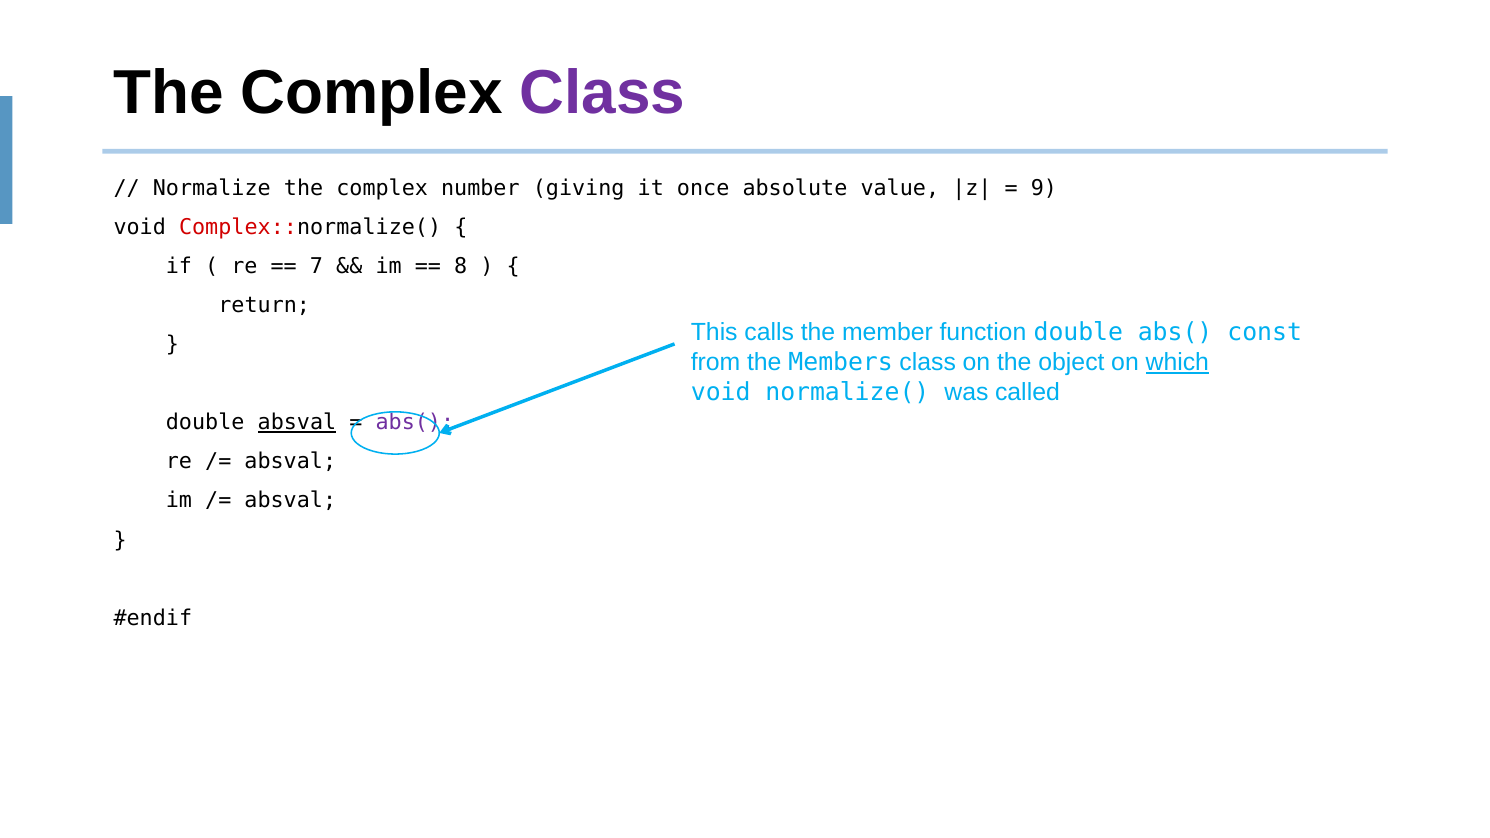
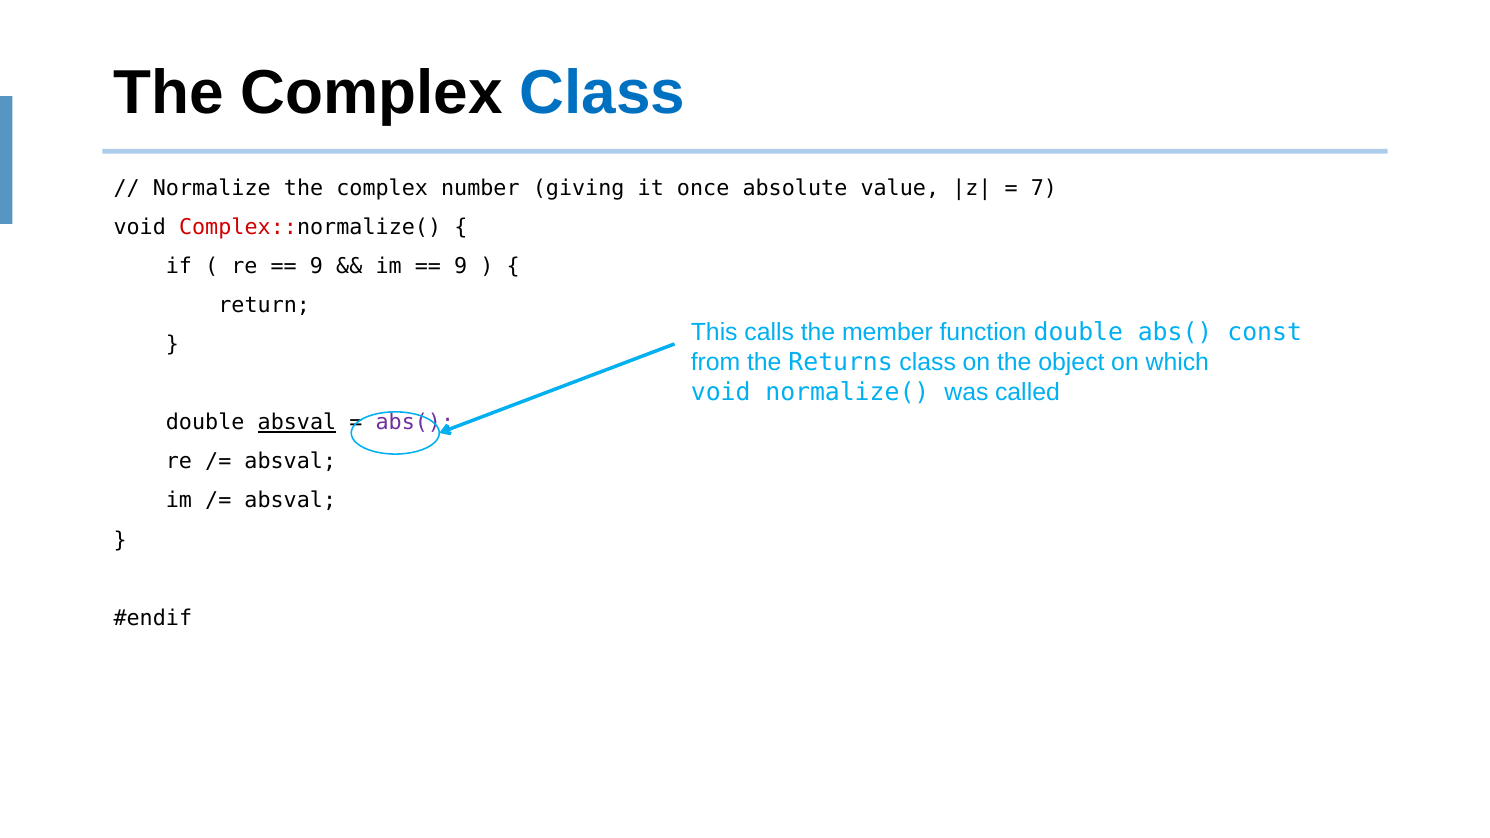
Class colour: purple -> blue (603, 93)
9: 9 -> 7 (1044, 188)
7: 7 -> 9 (317, 266)
8: 8 -> 9 (461, 266)
Members: Members -> Returns (841, 362)
which underline: present -> none (1177, 362)
